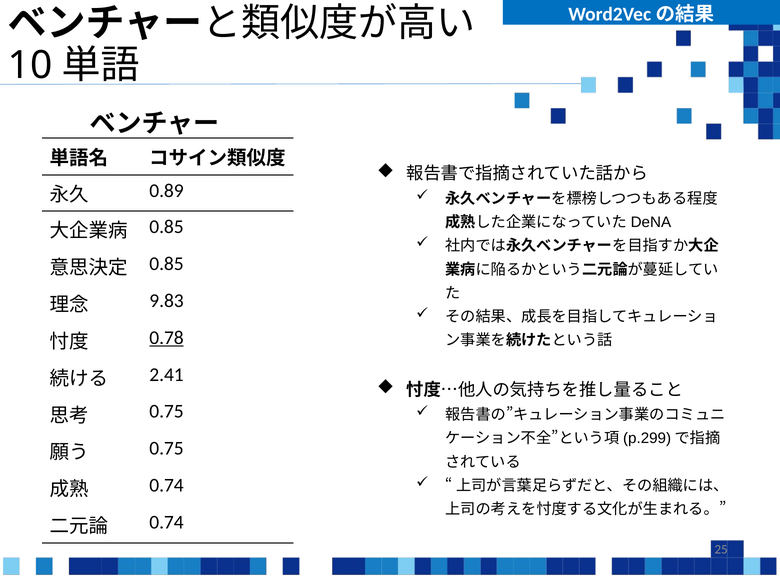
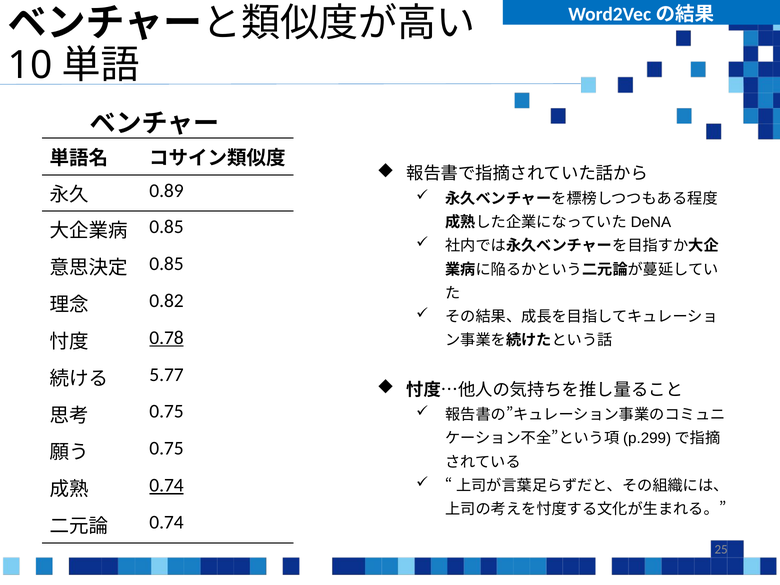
9.83: 9.83 -> 0.82 (167, 301)
2.41: 2.41 -> 5.77 (167, 375)
0.74 underline: none -> present (167, 485)
